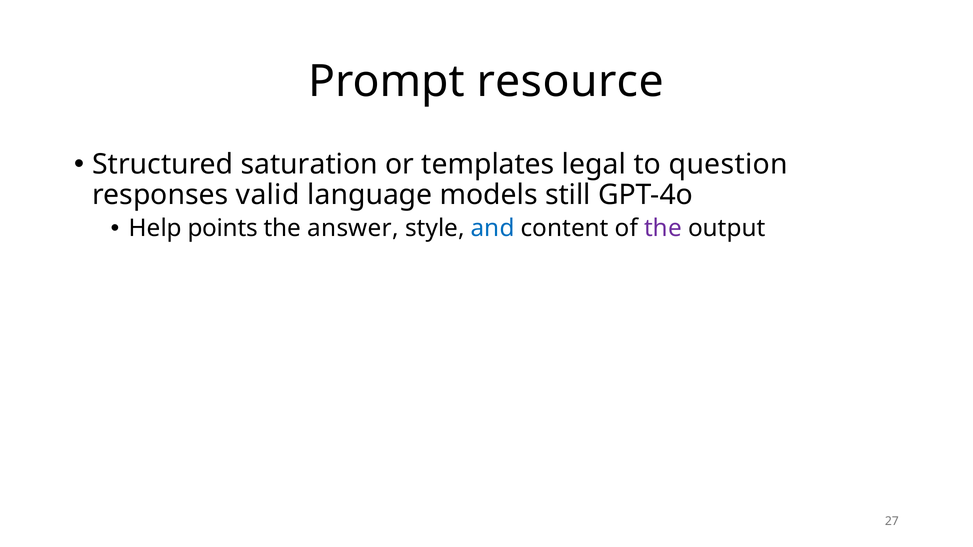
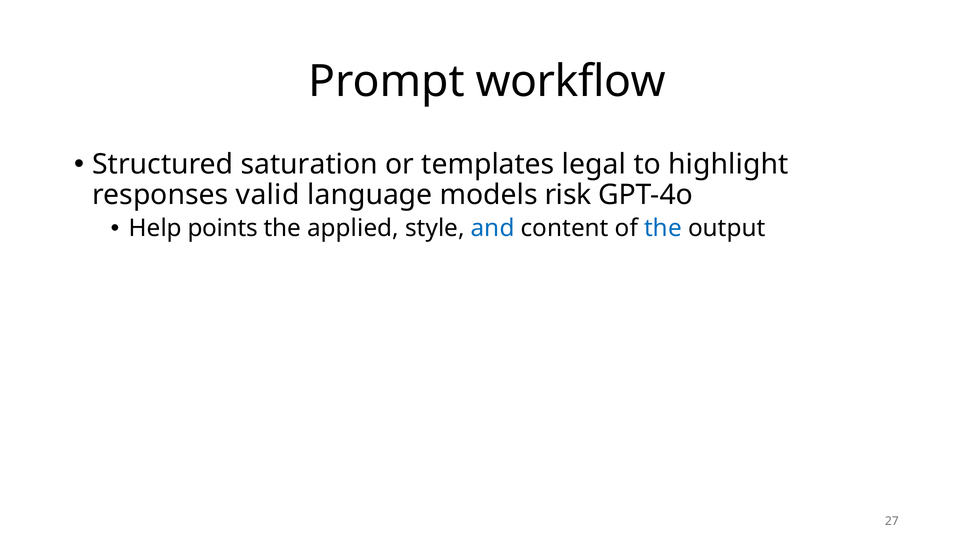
resource: resource -> workflow (571, 82)
question: question -> highlight (728, 164)
still: still -> risk (568, 195)
answer: answer -> applied (353, 229)
the colour: purple -> blue (663, 229)
